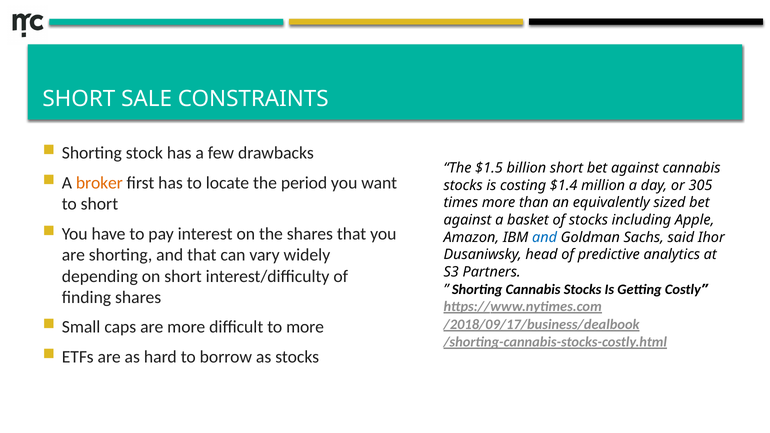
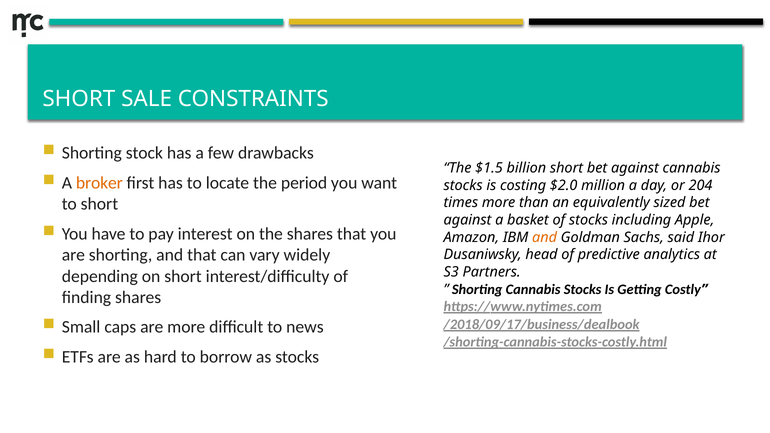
$1.4: $1.4 -> $2.0 (564, 185)
305: 305 -> 204 (700, 185)
and colour: blue -> orange (545, 237)
to more: more -> news (305, 327)
